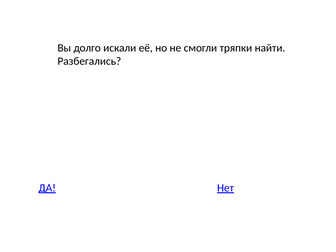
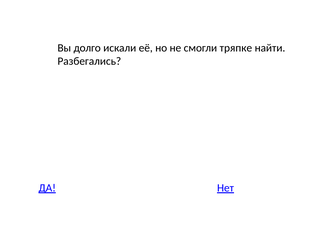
тряпки: тряпки -> тряпке (236, 48)
